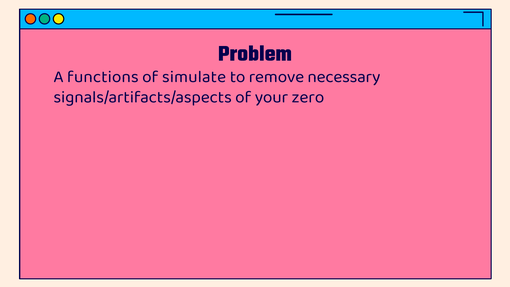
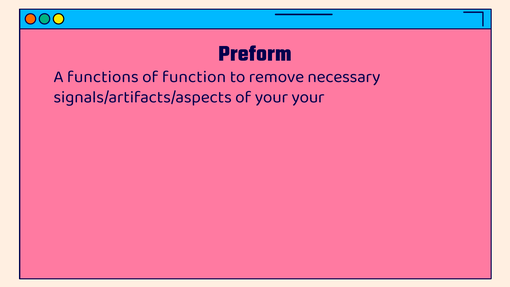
Problem: Problem -> Preform (255, 53)
simulate: simulate -> function (194, 76)
your zero: zero -> your (308, 97)
